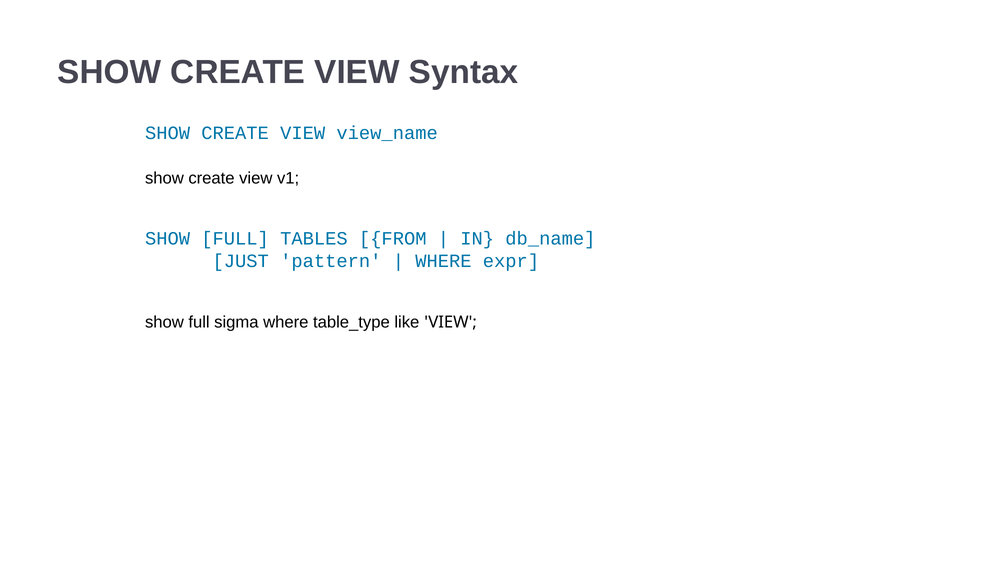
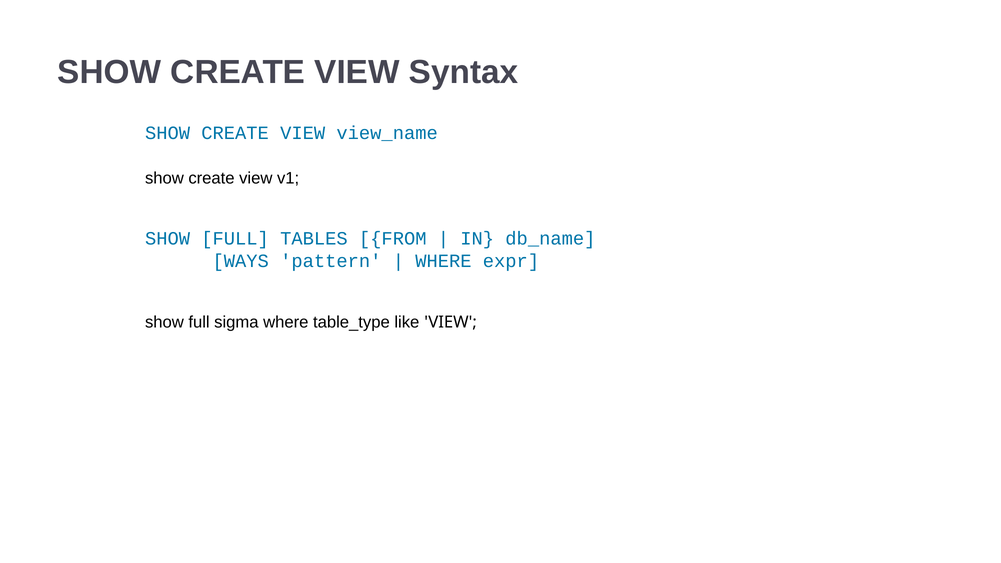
JUST: JUST -> WAYS (241, 261)
